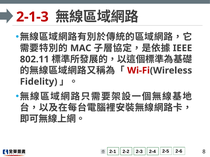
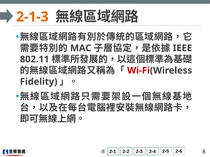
2-1-3 colour: red -> orange (32, 17)
